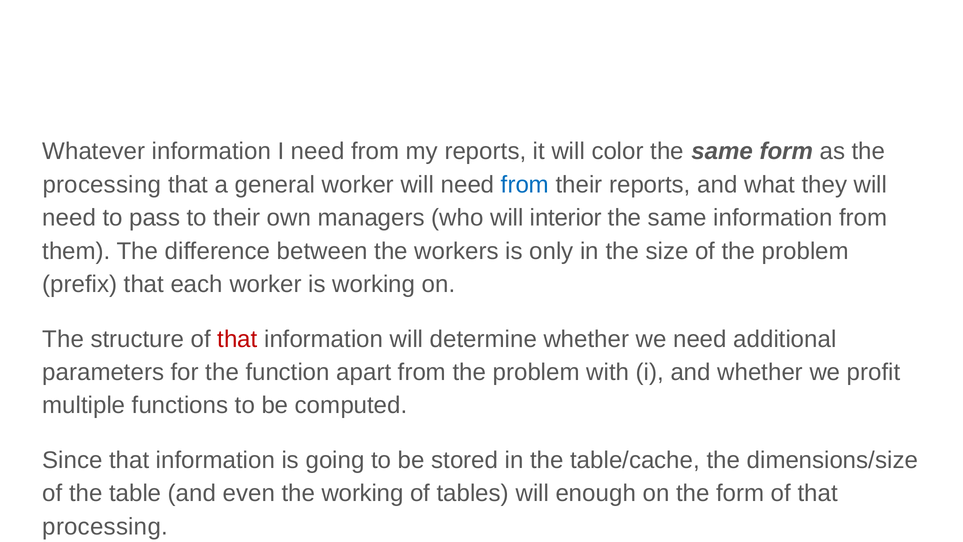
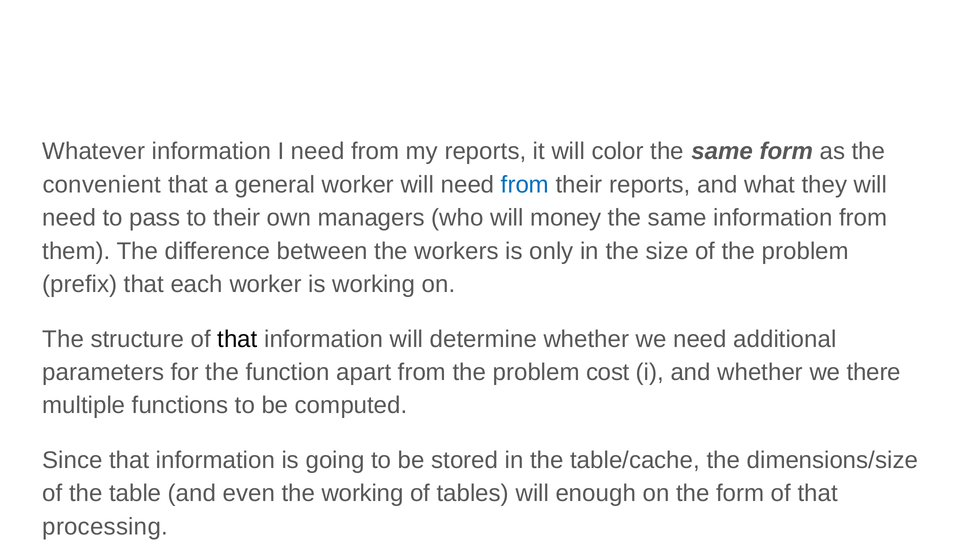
processing: processing -> convenient (102, 185)
interior: interior -> money (566, 218)
that colour: red -> black (237, 339)
with: with -> cost (608, 372)
profit: profit -> there (874, 372)
